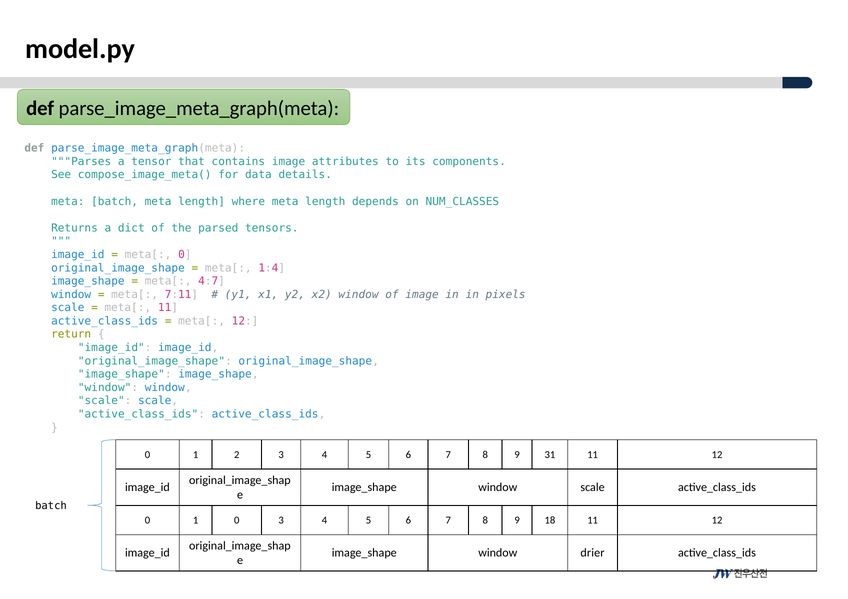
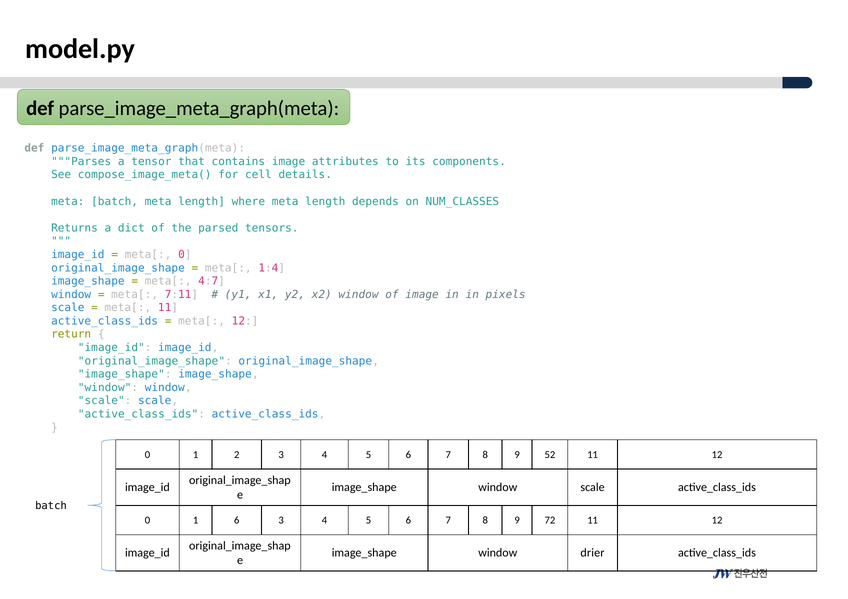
data: data -> cell (258, 175)
31: 31 -> 52 (550, 455)
1 0: 0 -> 6 (237, 521)
18: 18 -> 72 (550, 521)
